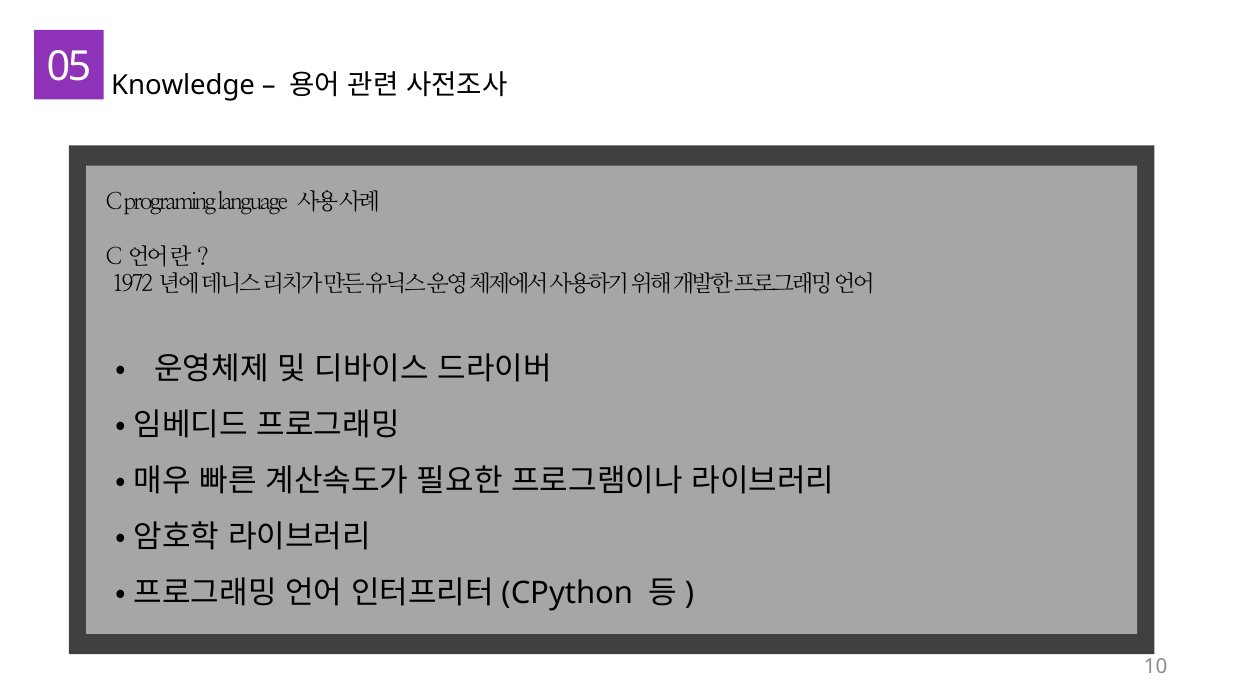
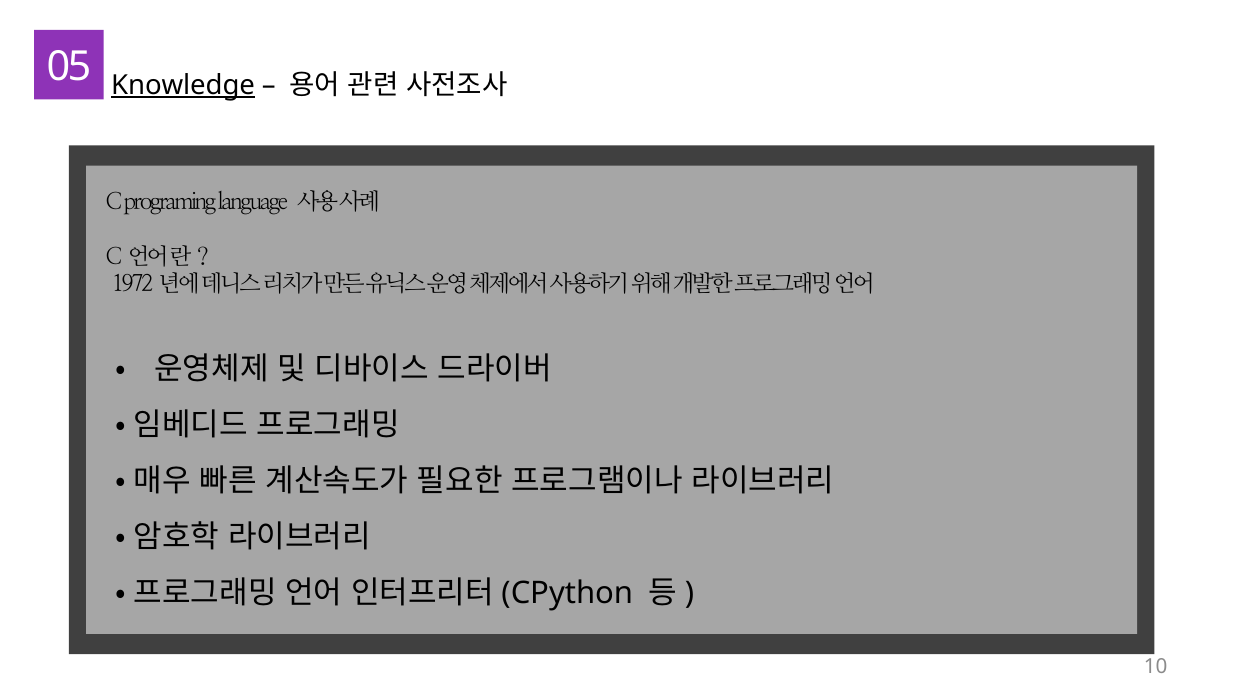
Knowledge underline: none -> present (183, 85)
